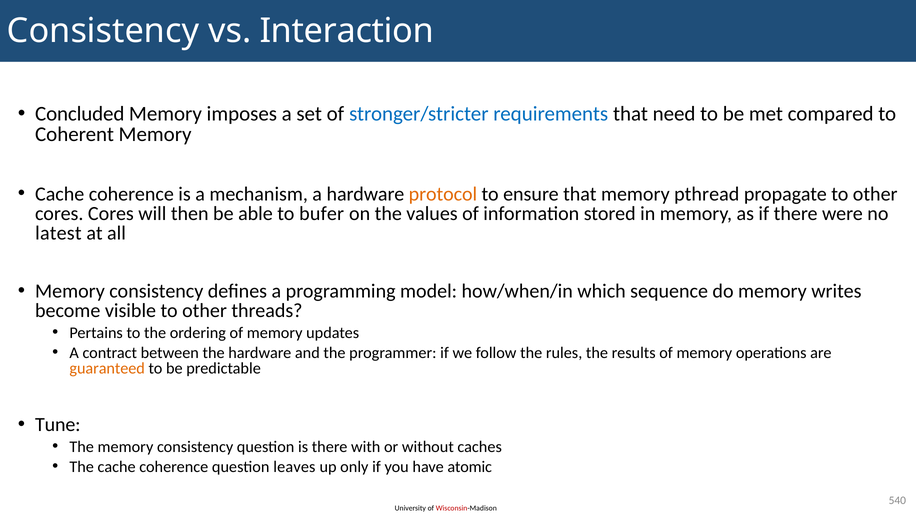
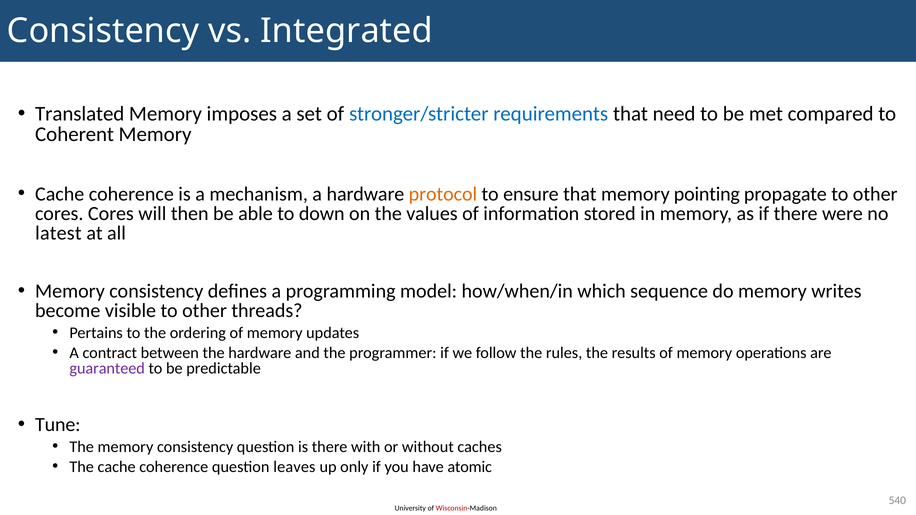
Interaction: Interaction -> Integrated (347, 31)
Concluded: Concluded -> Translated (80, 114)
pthread: pthread -> pointing (707, 194)
bufer: bufer -> down (322, 214)
guaranteed colour: orange -> purple (107, 369)
